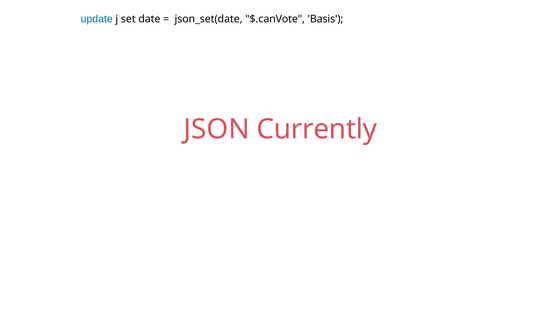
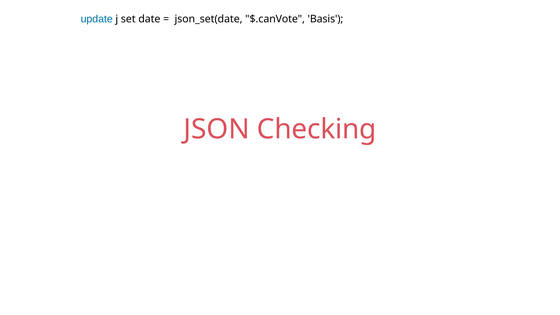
Currently: Currently -> Checking (317, 129)
